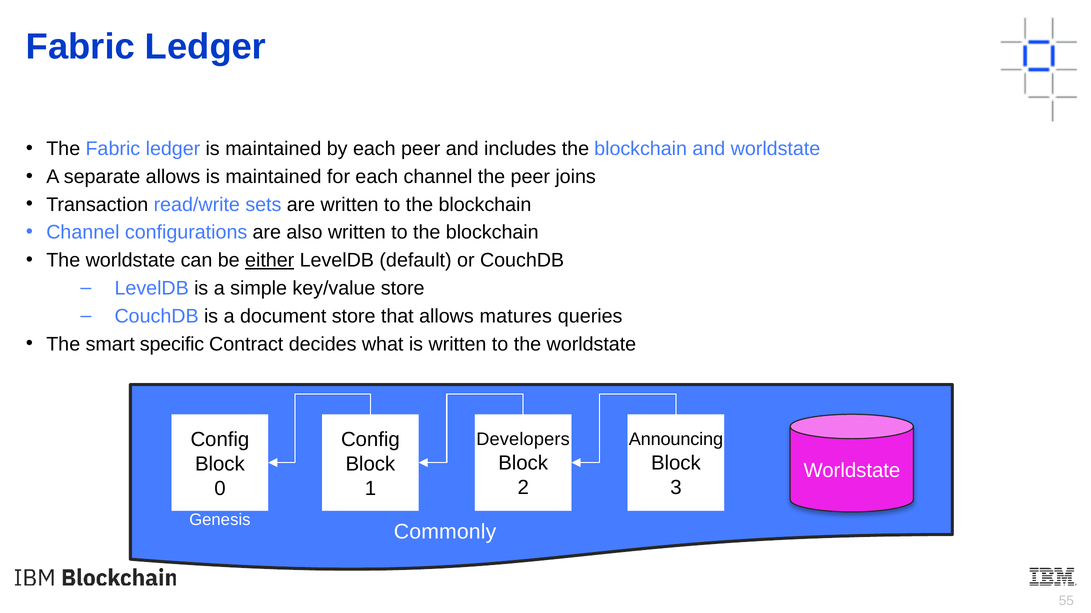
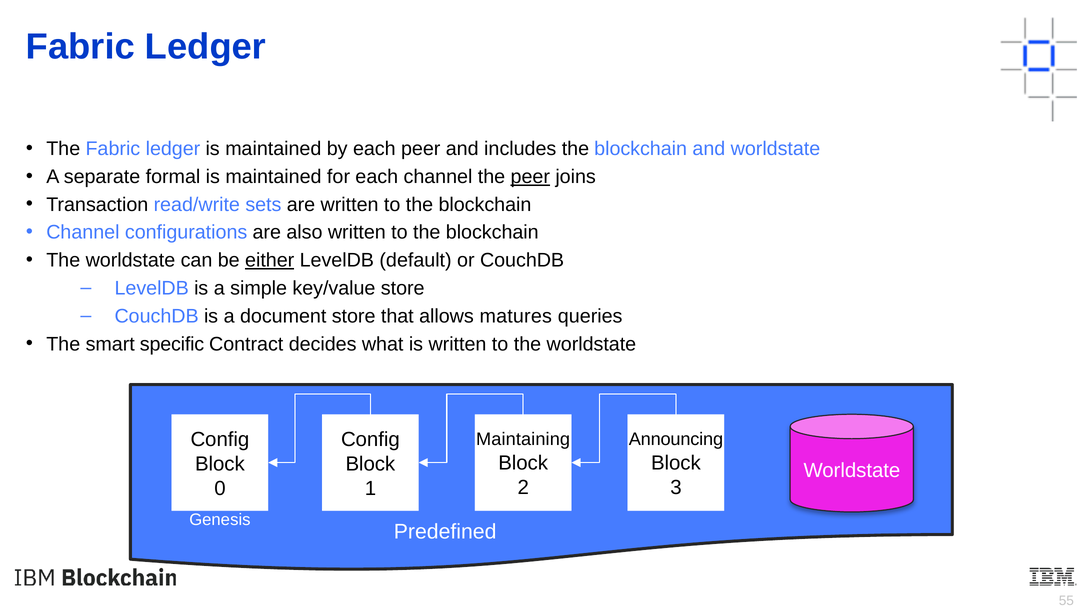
separate allows: allows -> formal (173, 177)
peer underline: none -> present (530, 177)
Developers: Developers -> Maintaining (523, 440)
Commonly: Commonly -> Predefined (445, 532)
